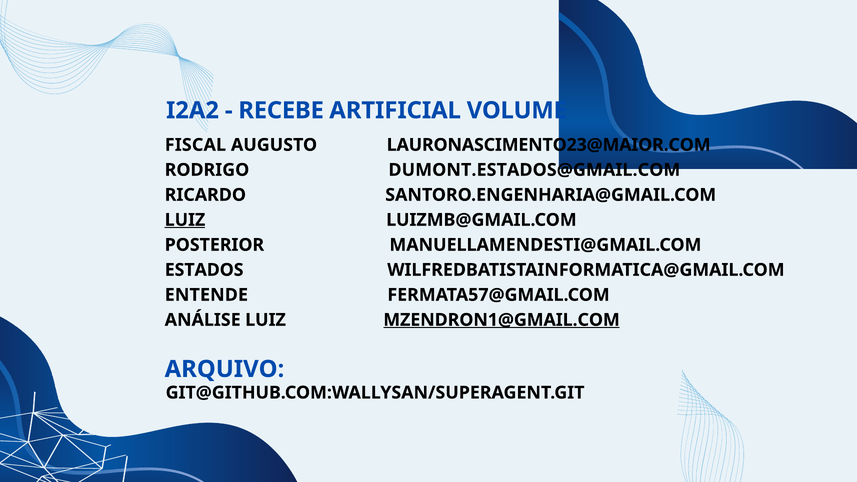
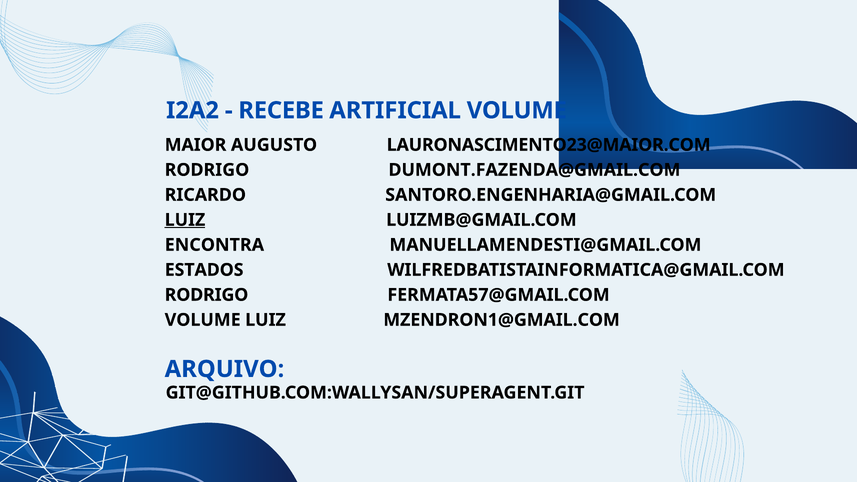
FISCAL: FISCAL -> MAIOR (196, 145)
DUMONT.ESTADOS@GMAIL.COM: DUMONT.ESTADOS@GMAIL.COM -> DUMONT.FAZENDA@GMAIL.COM (534, 170)
POSTERIOR: POSTERIOR -> ENCONTRA (214, 245)
ENTENDE: ENTENDE -> RODRIGO (207, 295)
ANÁLISE: ANÁLISE -> VOLUME (203, 320)
MZENDRON1@GMAIL.COM underline: present -> none (502, 320)
